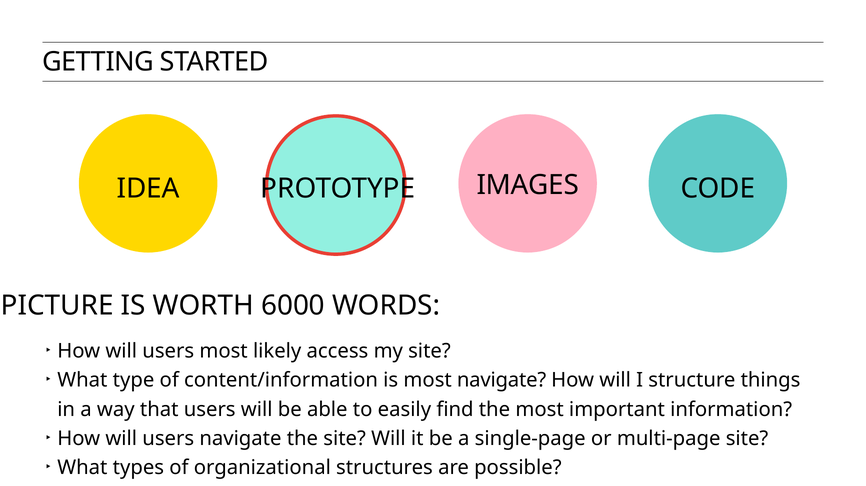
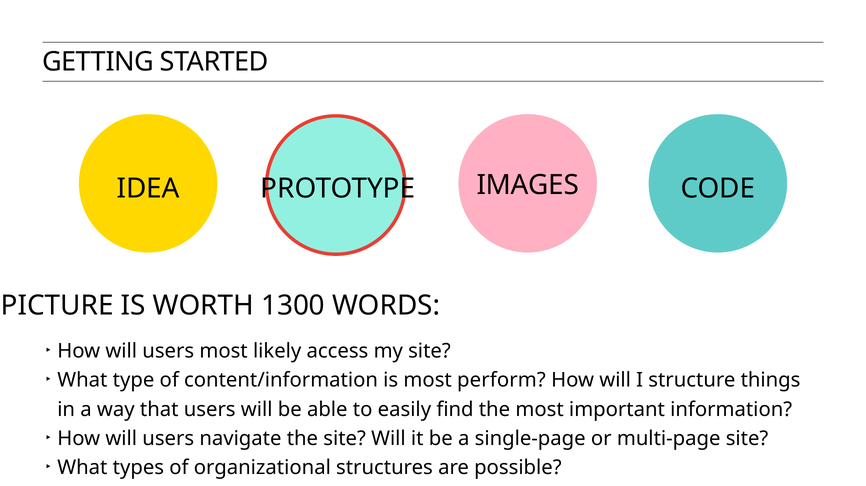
6000: 6000 -> 1300 (293, 306)
most navigate: navigate -> perform (501, 380)
